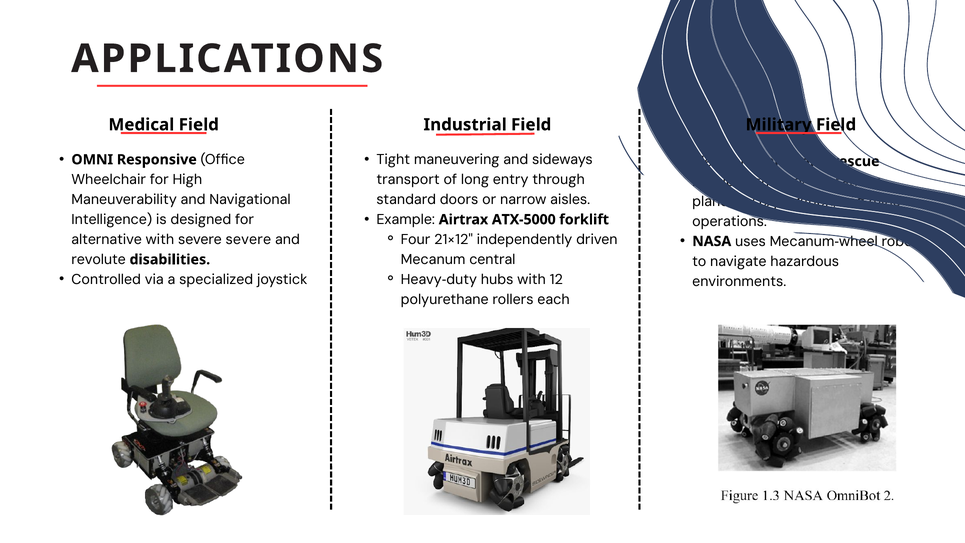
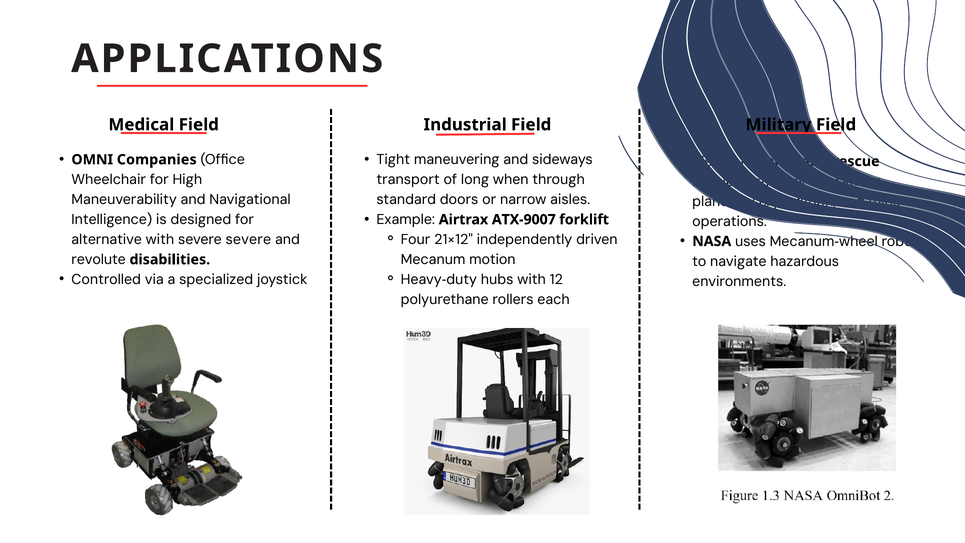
Responsive: Responsive -> Companies (157, 160)
entry: entry -> when (511, 180)
ATX‑5000: ATX‑5000 -> ATX‑9007 (524, 220)
central: central -> motion (492, 259)
